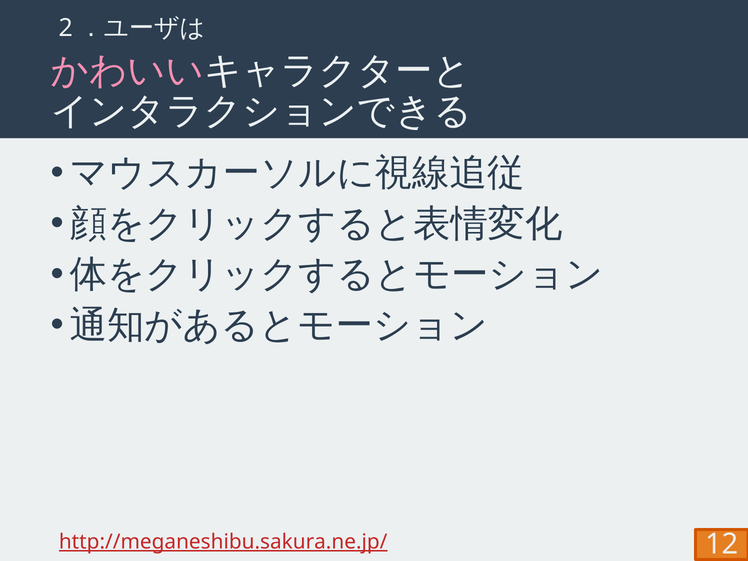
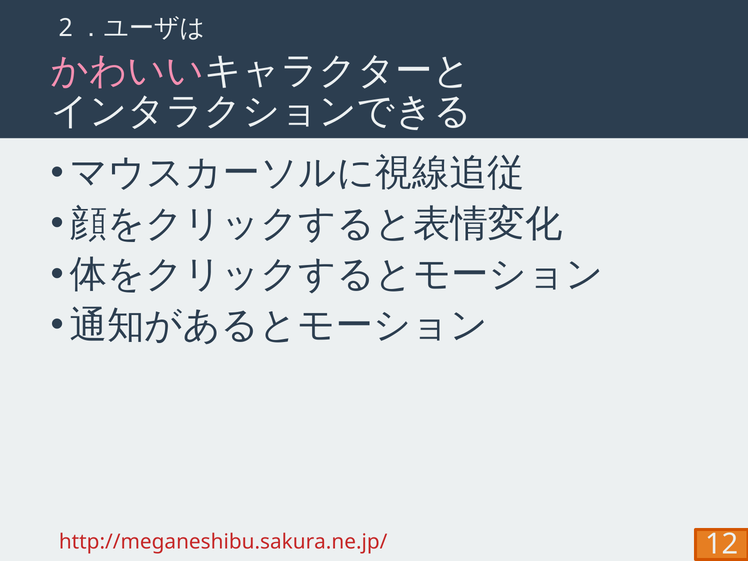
http://meganeshibu.sakura.ne.jp/ underline: present -> none (223, 542)
